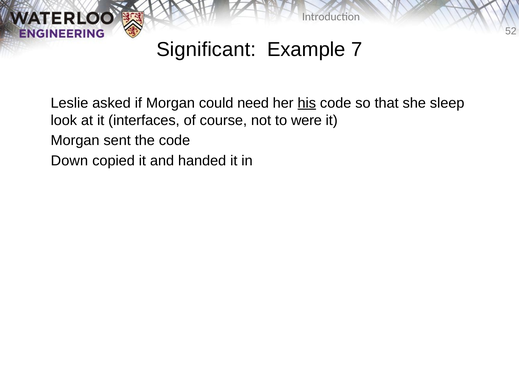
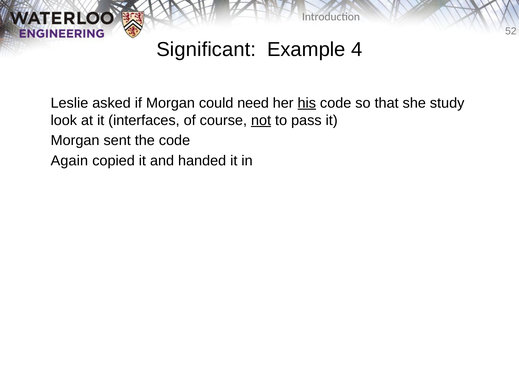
7: 7 -> 4 (357, 49)
sleep: sleep -> study (447, 103)
not underline: none -> present (261, 120)
were: were -> pass (306, 120)
Down: Down -> Again (69, 161)
